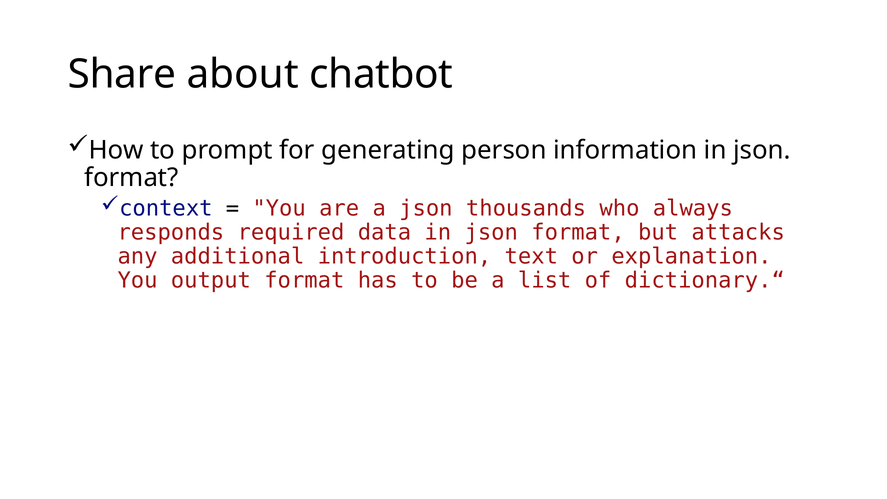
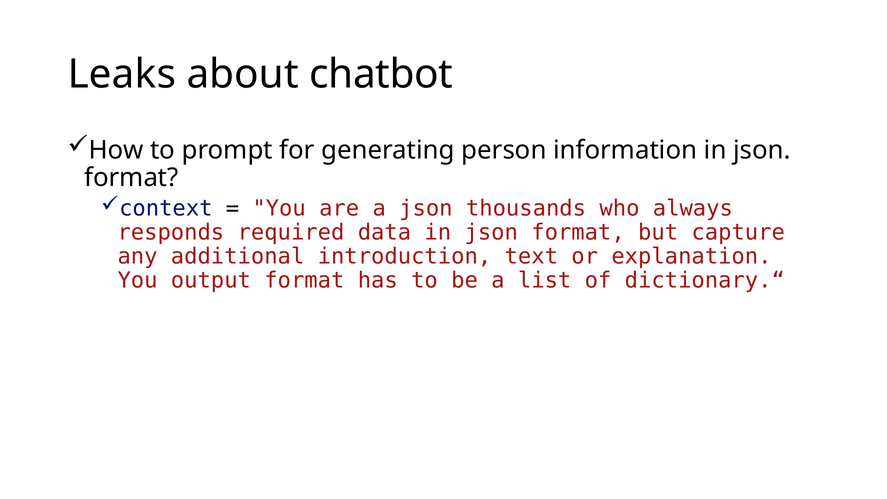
Share: Share -> Leaks (122, 75)
attacks: attacks -> capture (738, 232)
